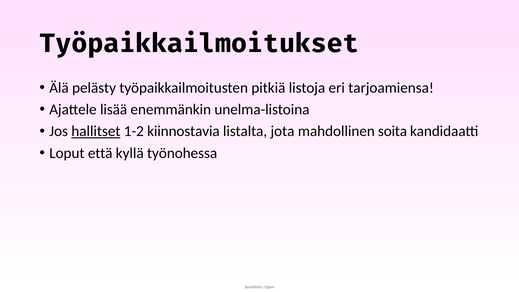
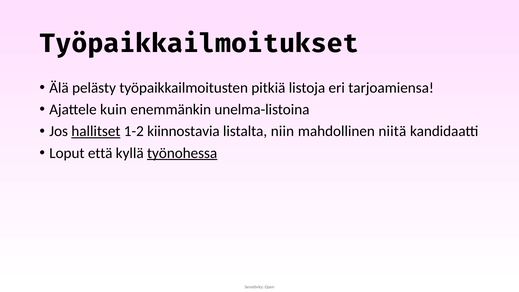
lisää: lisää -> kuin (114, 110)
jota: jota -> niin (282, 131)
soita: soita -> niitä (392, 131)
työnohessa underline: none -> present (182, 153)
